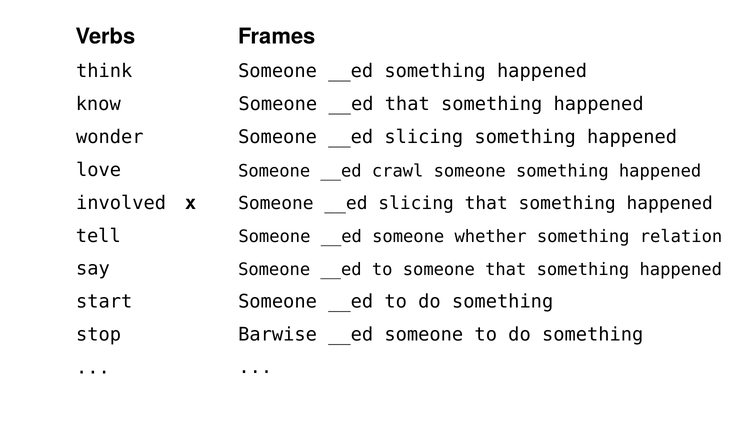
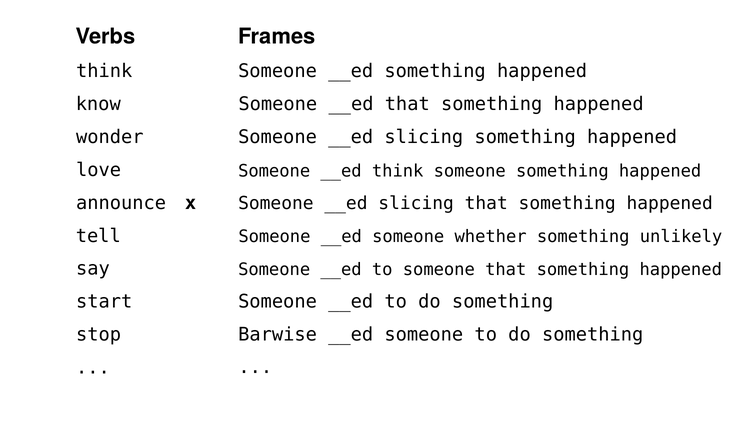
__ed crawl: crawl -> think (398, 171)
involved: involved -> announce (121, 203)
relation: relation -> unlikely (681, 237)
